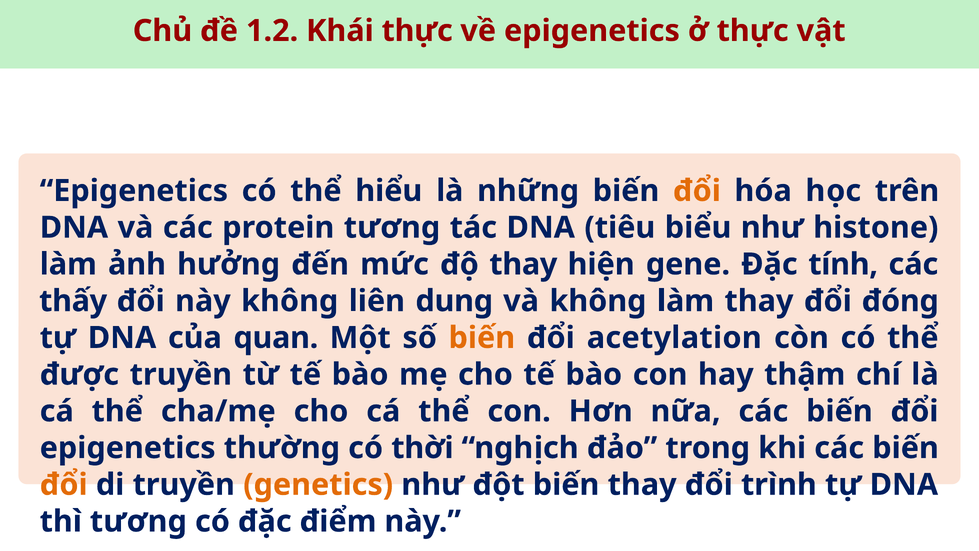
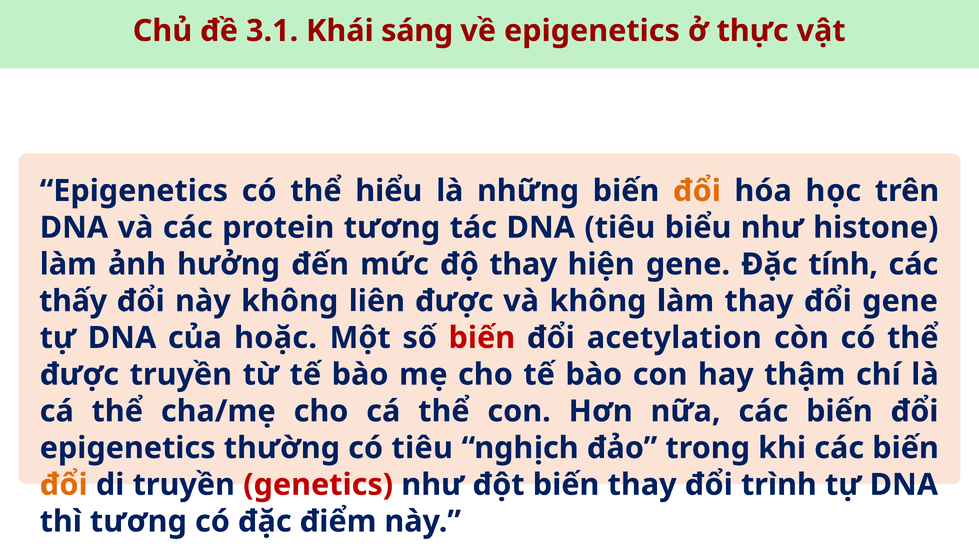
1.2: 1.2 -> 3.1 (272, 31)
Khái thực: thực -> sáng (417, 31)
liên dung: dung -> được (454, 301)
đổi đóng: đóng -> gene (900, 301)
quan: quan -> hoặc (276, 338)
biến colour: orange -> red (482, 338)
có thời: thời -> tiêu (422, 448)
genetics colour: orange -> red (318, 484)
